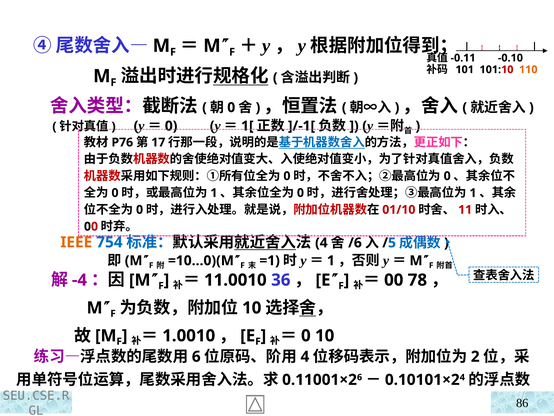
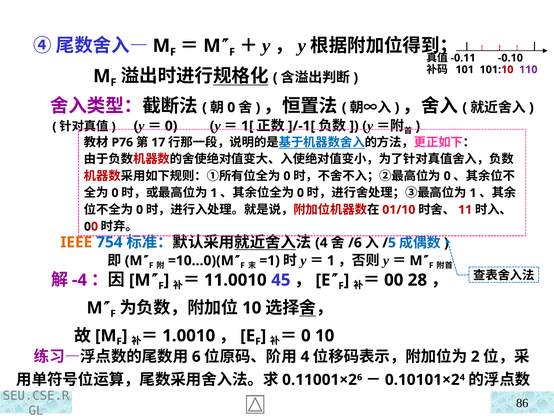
110 colour: orange -> purple (528, 70)
36: 36 -> 45 (281, 280)
78: 78 -> 28 (417, 280)
